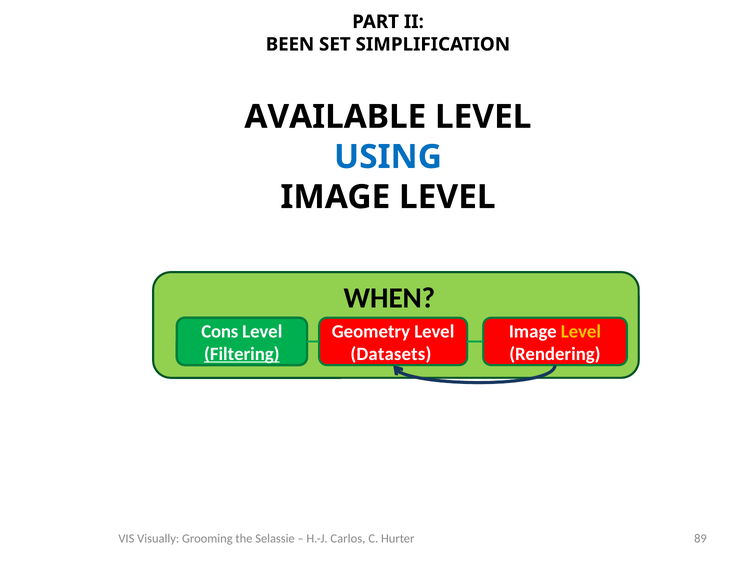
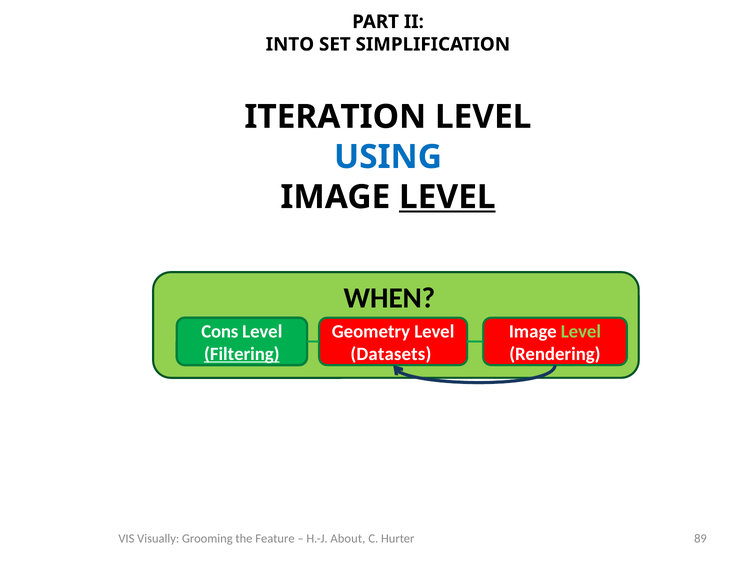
BEEN: BEEN -> INTO (290, 44)
AVAILABLE: AVAILABLE -> ITERATION (335, 117)
LEVEL underline: none -> present (447, 197)
Level colour: yellow -> light green (581, 331)
Selassie: Selassie -> Feature (275, 538)
Carlos: Carlos -> About (348, 538)
